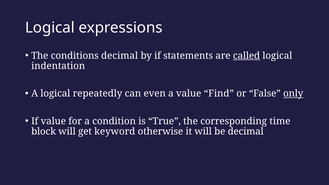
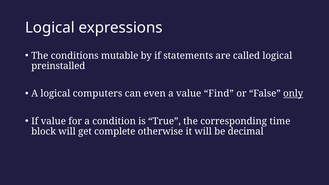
conditions decimal: decimal -> mutable (120, 56)
called underline: present -> none (246, 56)
indentation: indentation -> preinstalled (58, 66)
repeatedly: repeatedly -> computers (98, 94)
keyword: keyword -> complete (115, 132)
